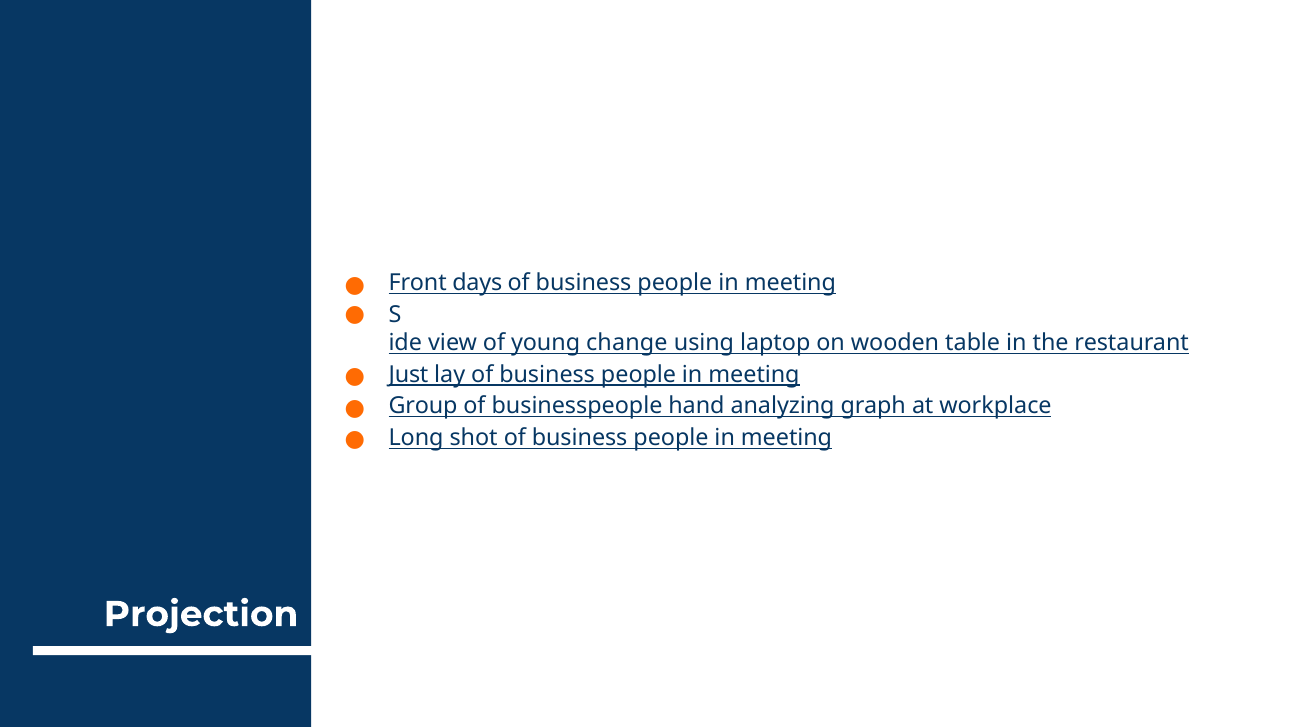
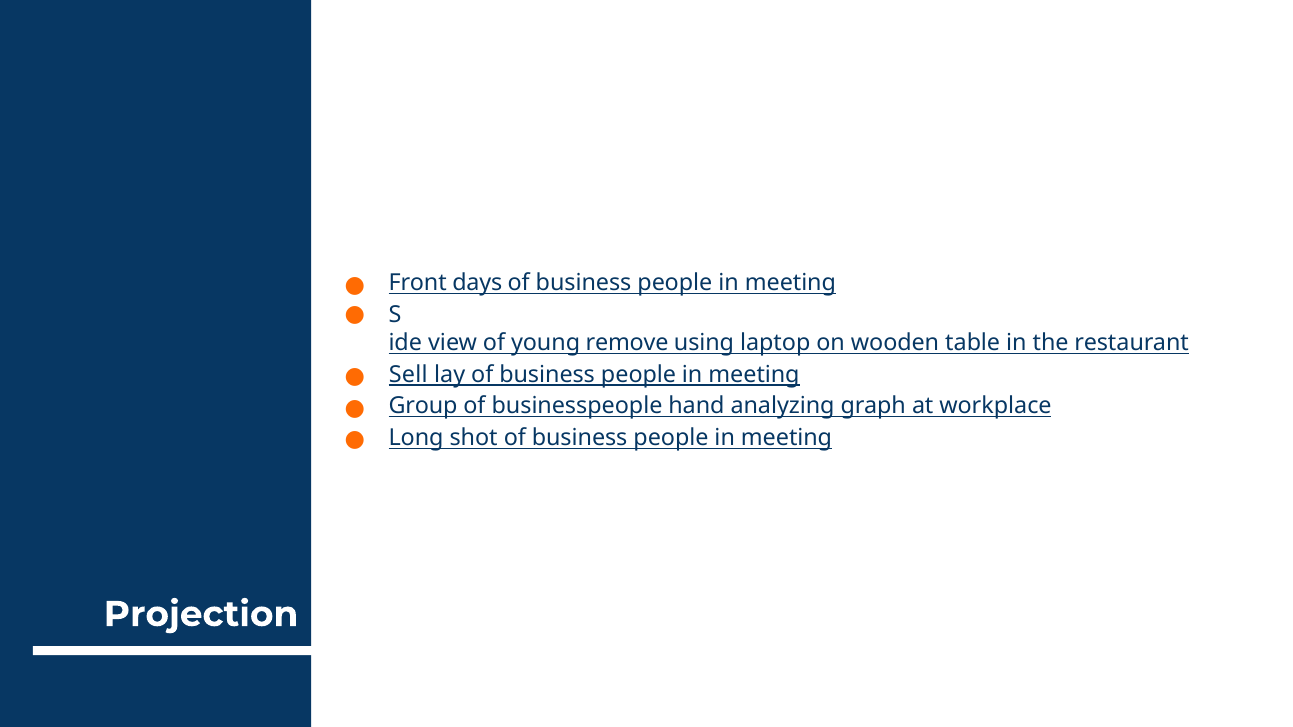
change: change -> remove (627, 343)
Just: Just -> Sell (408, 374)
